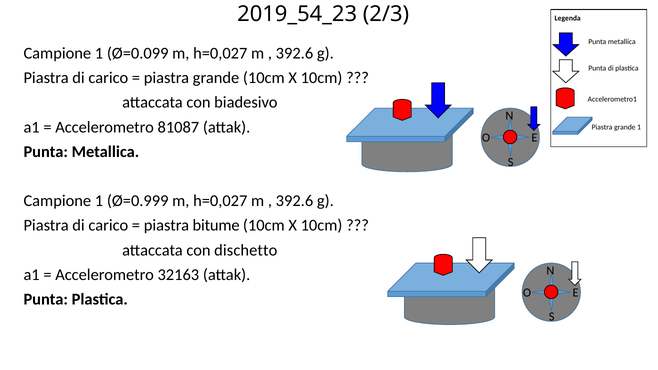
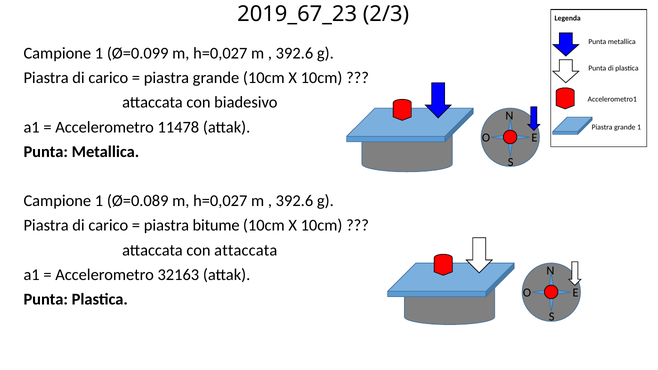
2019_54_23: 2019_54_23 -> 2019_67_23 (297, 14)
81087: 81087 -> 11478 (178, 127)
Ø=0.999: Ø=0.999 -> Ø=0.089 (138, 201)
con dischetto: dischetto -> attaccata (246, 250)
